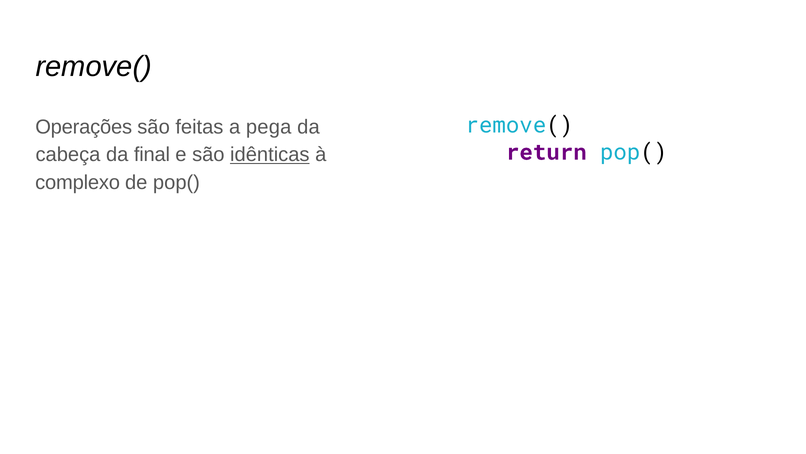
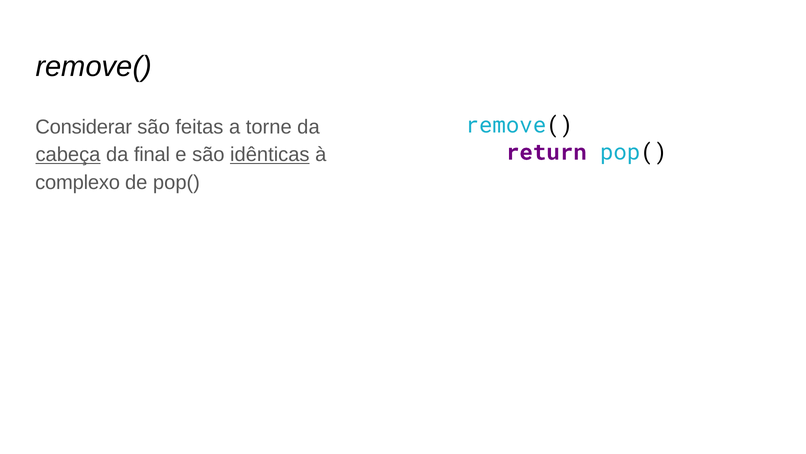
Operações: Operações -> Considerar (84, 127)
pega: pega -> torne (269, 127)
cabeça underline: none -> present (68, 155)
